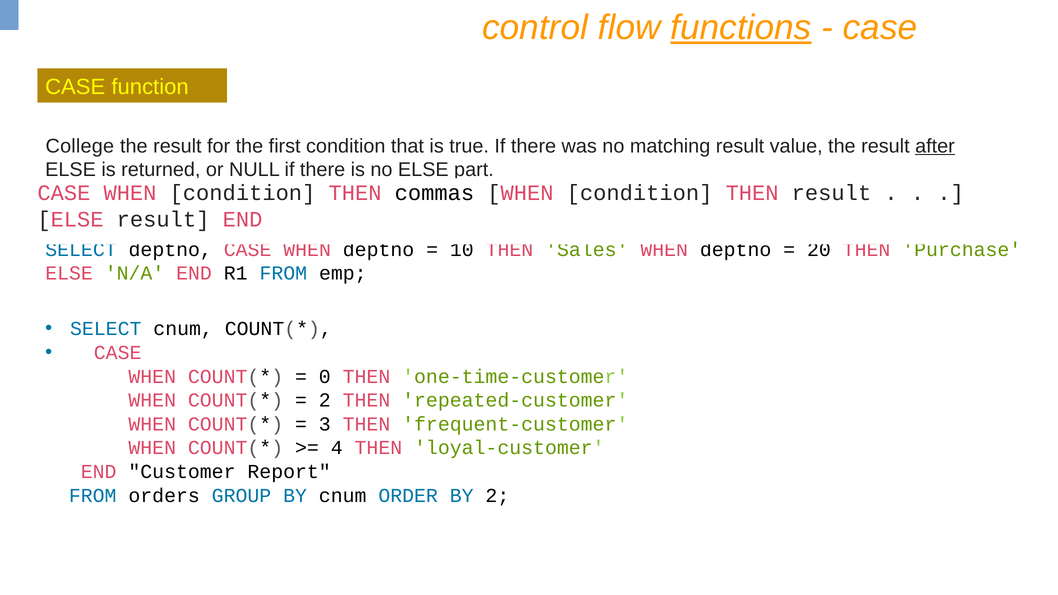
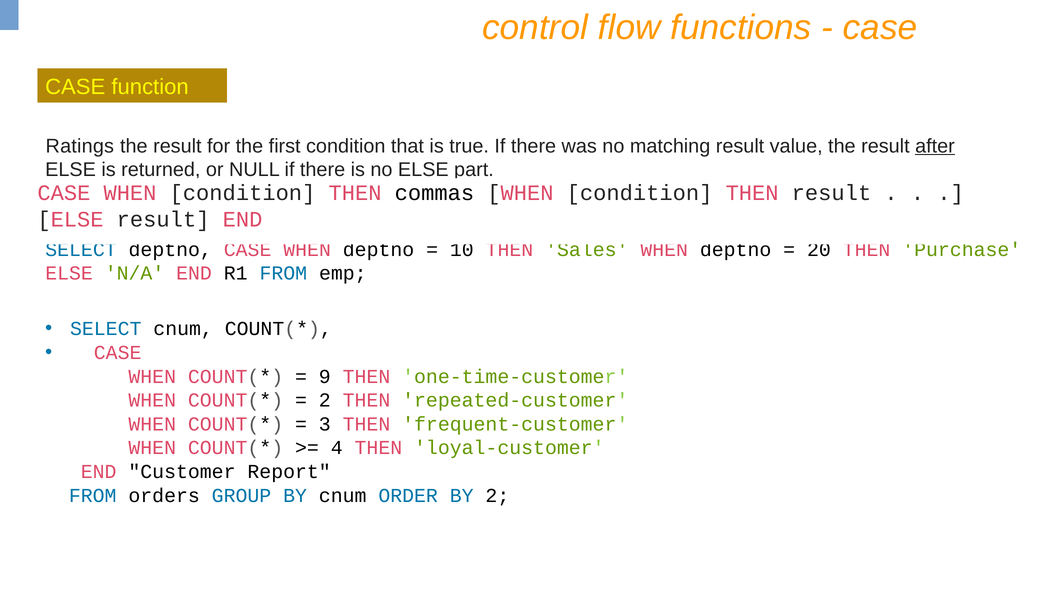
functions underline: present -> none (741, 28)
College: College -> Ratings (80, 146)
0: 0 -> 9 (325, 377)
